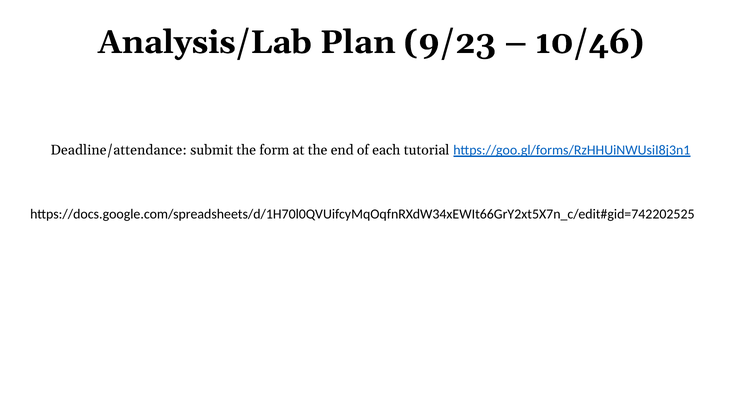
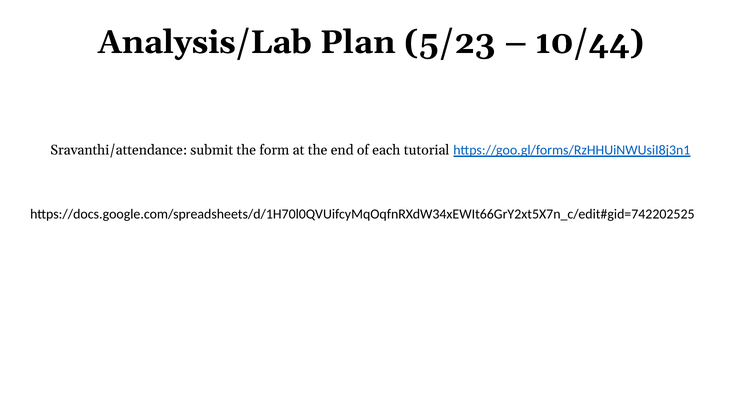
9/23: 9/23 -> 5/23 (450, 42)
10/46: 10/46 -> 10/44 (590, 42)
Deadline/attendance: Deadline/attendance -> Sravanthi/attendance (119, 150)
